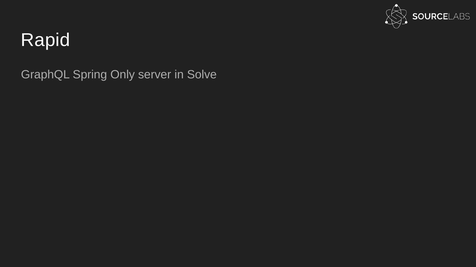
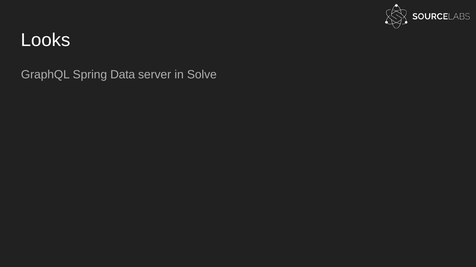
Rapid: Rapid -> Looks (46, 40)
Only: Only -> Data (123, 75)
